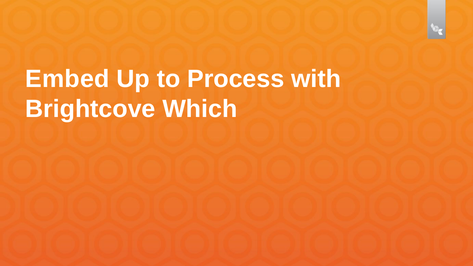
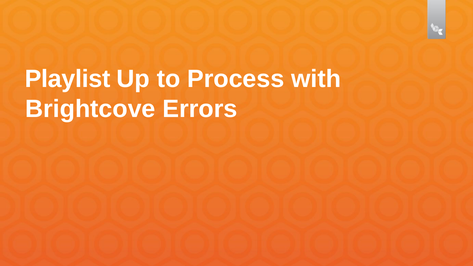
Embed: Embed -> Playlist (68, 79)
Which: Which -> Errors (200, 109)
